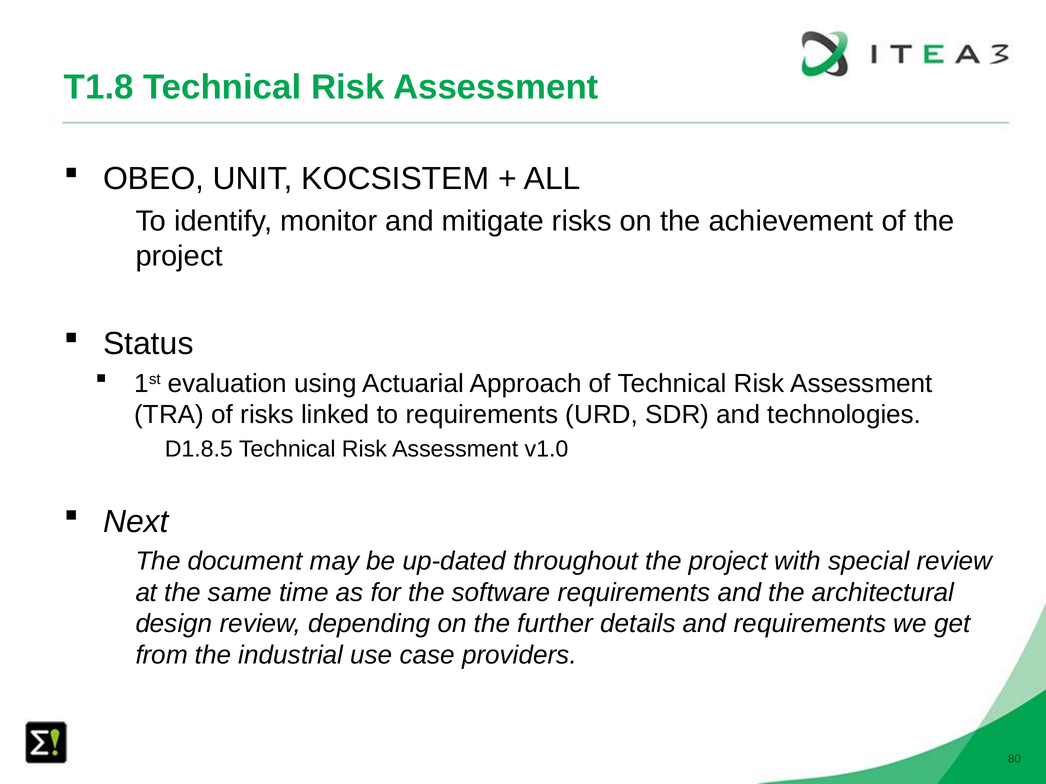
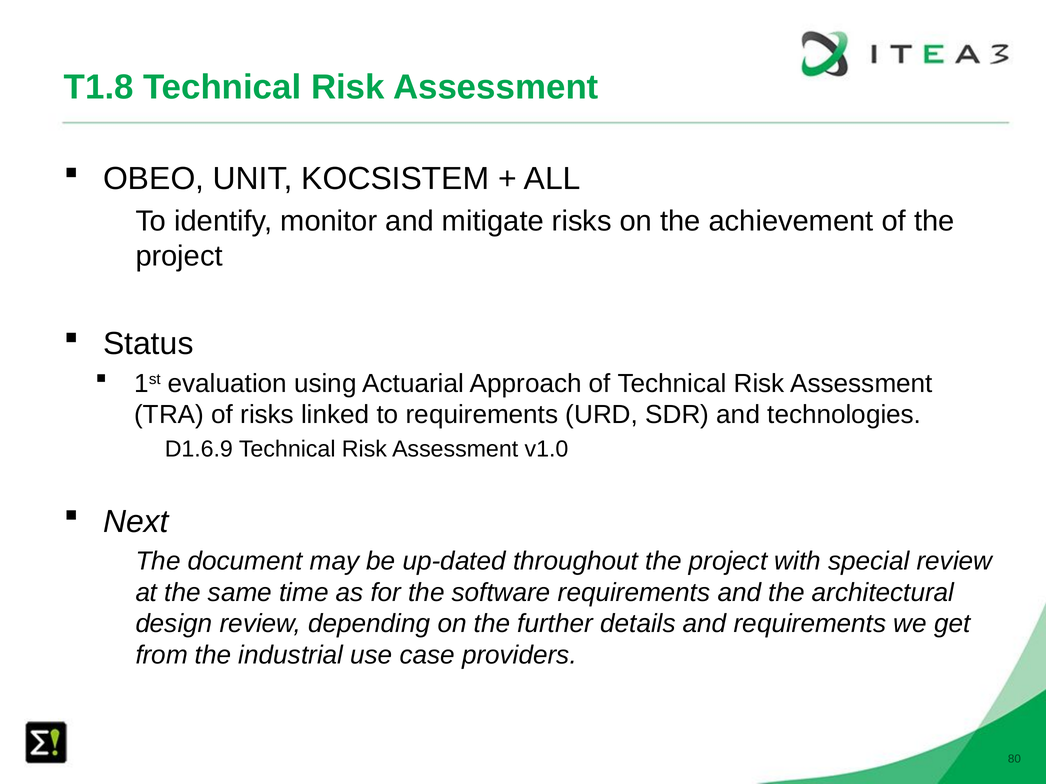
D1.8.5: D1.8.5 -> D1.6.9 (199, 449)
